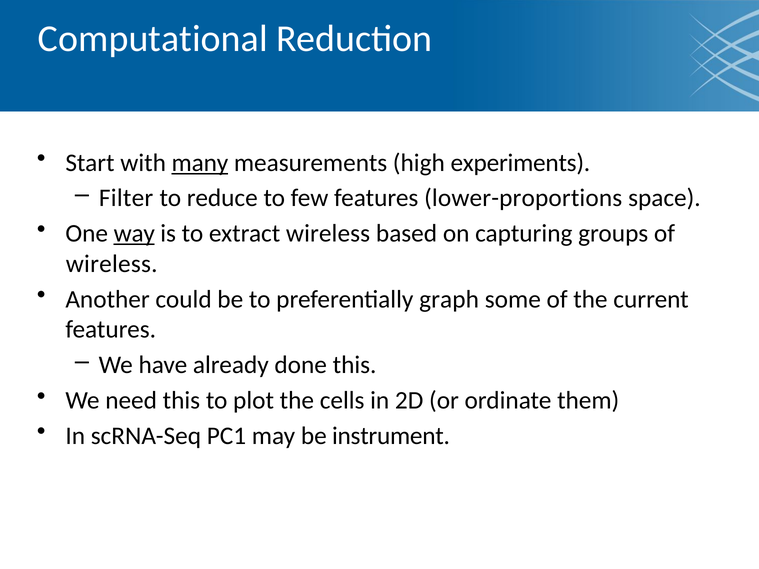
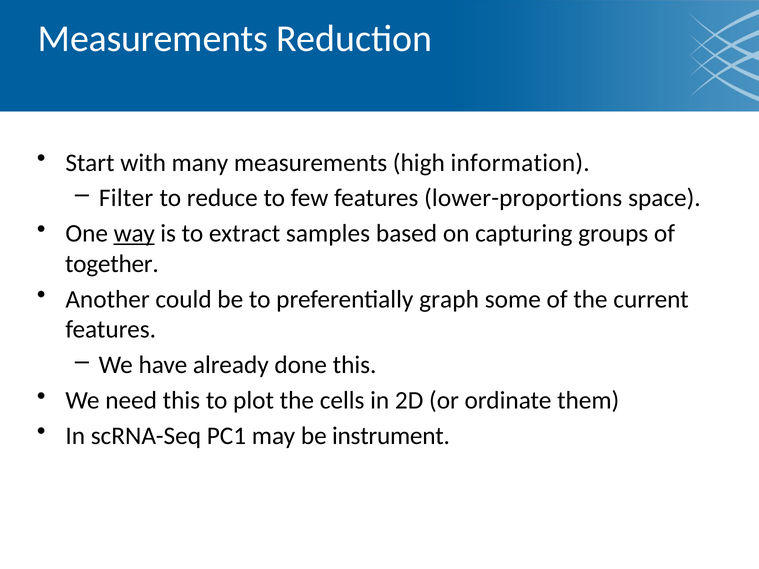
Computational: Computational -> Measurements (153, 39)
many underline: present -> none (200, 163)
experiments: experiments -> information (520, 163)
extract wireless: wireless -> samples (328, 234)
wireless: wireless -> together (112, 264)
